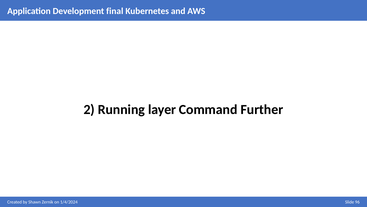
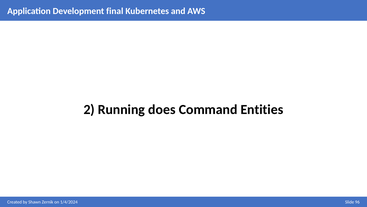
layer: layer -> does (162, 109)
Further: Further -> Entities (262, 109)
